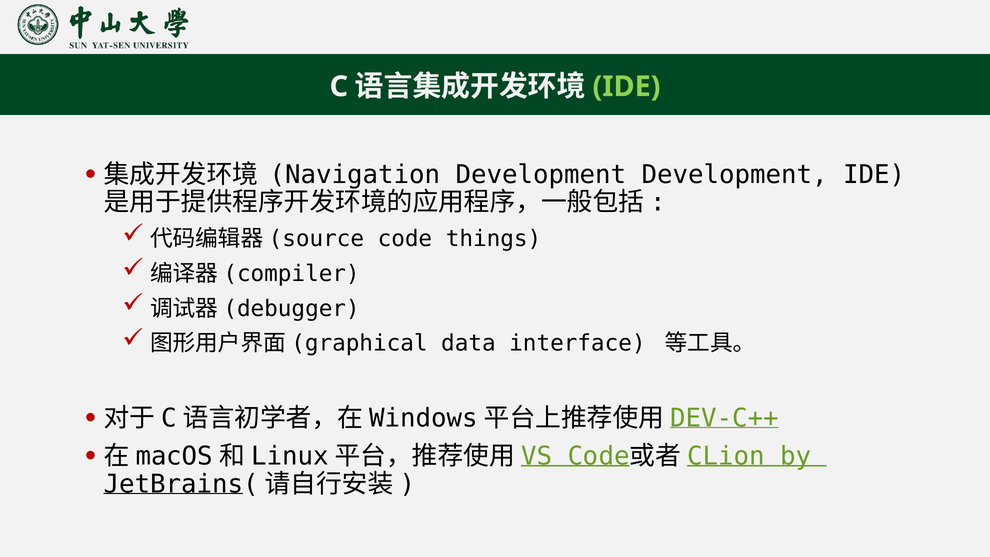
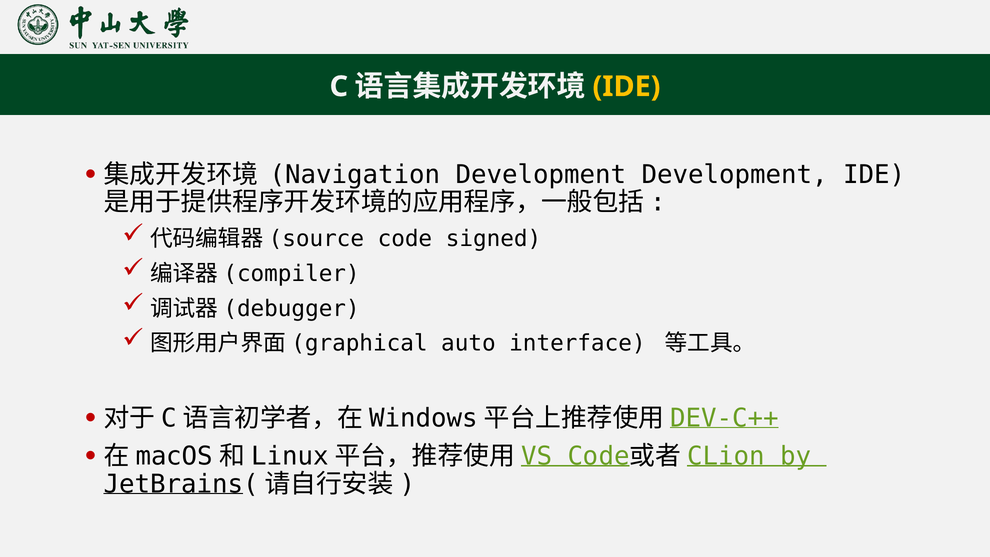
IDE colour: light green -> yellow (626, 87)
things: things -> signed (493, 239)
data: data -> auto (468, 343)
